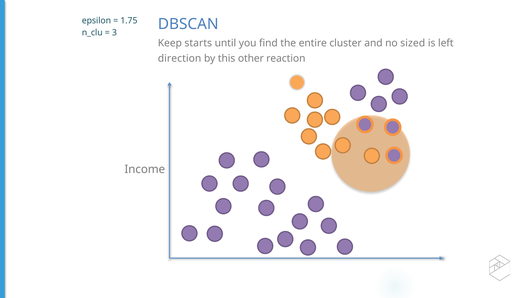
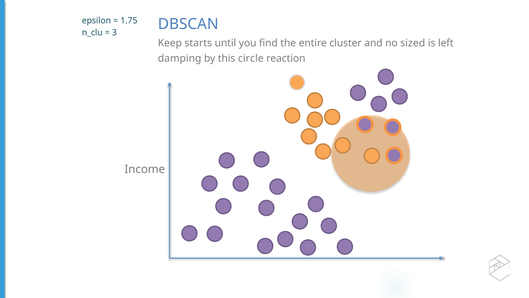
direction: direction -> damping (180, 58)
other: other -> circle (251, 58)
